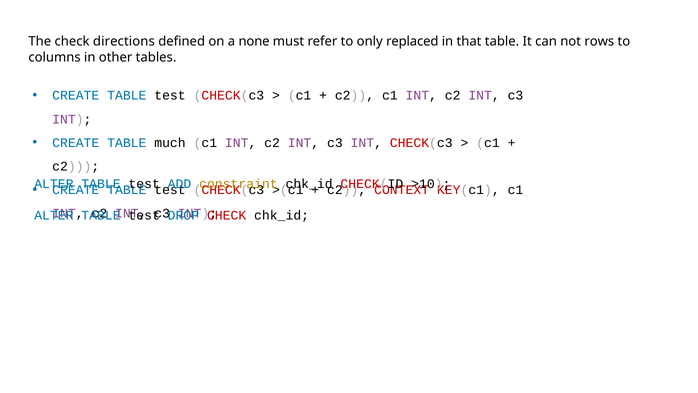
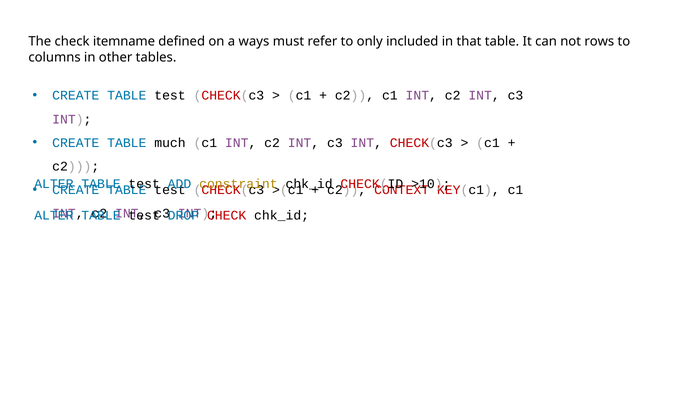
directions: directions -> itemname (124, 41)
none: none -> ways (254, 41)
replaced: replaced -> included (412, 41)
